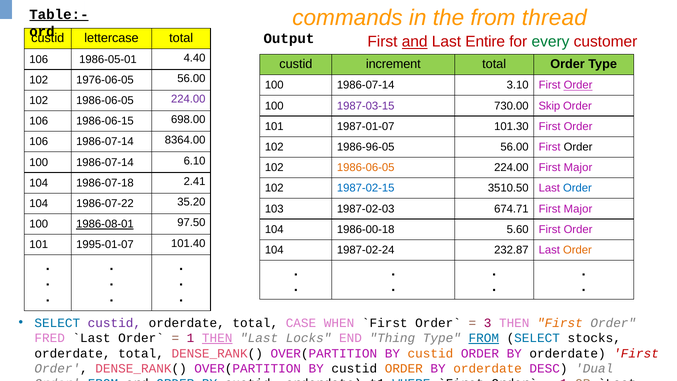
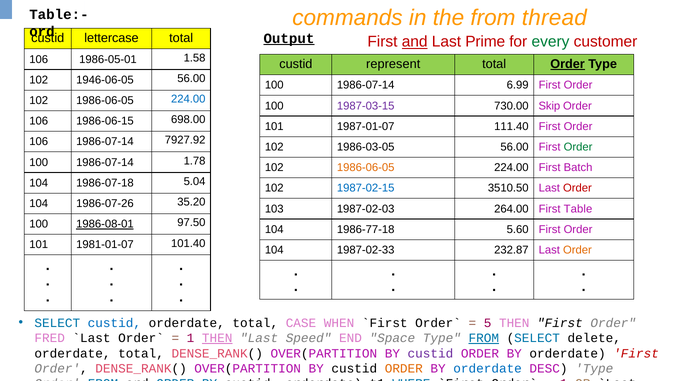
Table:- underline: present -> none (59, 14)
Output underline: none -> present (289, 38)
Entire: Entire -> Prime (485, 42)
4.40: 4.40 -> 1.58 (195, 58)
increment: increment -> represent (393, 64)
Order underline: none -> present (568, 64)
1976-06-05: 1976-06-05 -> 1946-06-05 (105, 80)
3.10: 3.10 -> 6.99 (518, 85)
Order underline: present -> none (578, 85)
224.00 colour: purple -> blue (188, 99)
101.30: 101.30 -> 111.40 (511, 126)
8364.00: 8364.00 -> 7927.92 (185, 140)
1986-96-05: 1986-96-05 -> 1986-03-05 (366, 147)
Order colour: black -> green (578, 147)
6.10: 6.10 -> 1.78 (195, 161)
224.00 First Major: Major -> Batch (578, 168)
2.41: 2.41 -> 5.04 (195, 181)
Order colour: blue -> red (577, 188)
1986-07-22: 1986-07-22 -> 1986-07-26 (105, 203)
674.71: 674.71 -> 264.00 (511, 209)
Major: Major -> Table (578, 209)
1986-00-18: 1986-00-18 -> 1986-77-18 (366, 229)
1995-01-07: 1995-01-07 -> 1981-01-07 (105, 245)
1987-02-24: 1987-02-24 -> 1987-02-33 (366, 250)
custid colour: purple -> blue (114, 323)
3: 3 -> 5 (488, 323)
First colour: orange -> black (560, 323)
Locks: Locks -> Speed (309, 338)
Thing: Thing -> Space (392, 338)
stocks: stocks -> delete (594, 338)
custid colour: orange -> purple (430, 353)
orderdate colour: orange -> blue (488, 368)
DESC Dual: Dual -> Type (594, 368)
